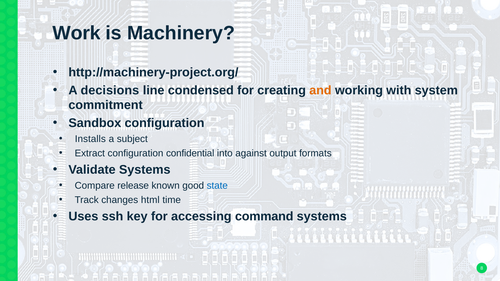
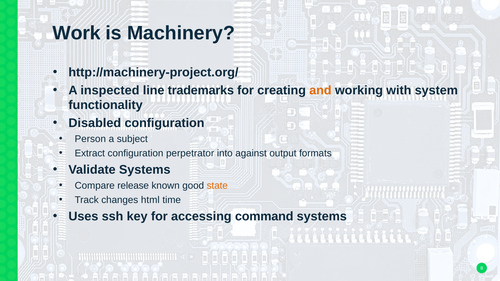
decisions: decisions -> inspected (110, 90)
condensed: condensed -> trademarks (201, 90)
commitment: commitment -> functionality (106, 105)
Sandbox: Sandbox -> Disabled (95, 123)
Installs: Installs -> Person (90, 139)
confidential: confidential -> perpetrator (190, 153)
state colour: blue -> orange (217, 186)
